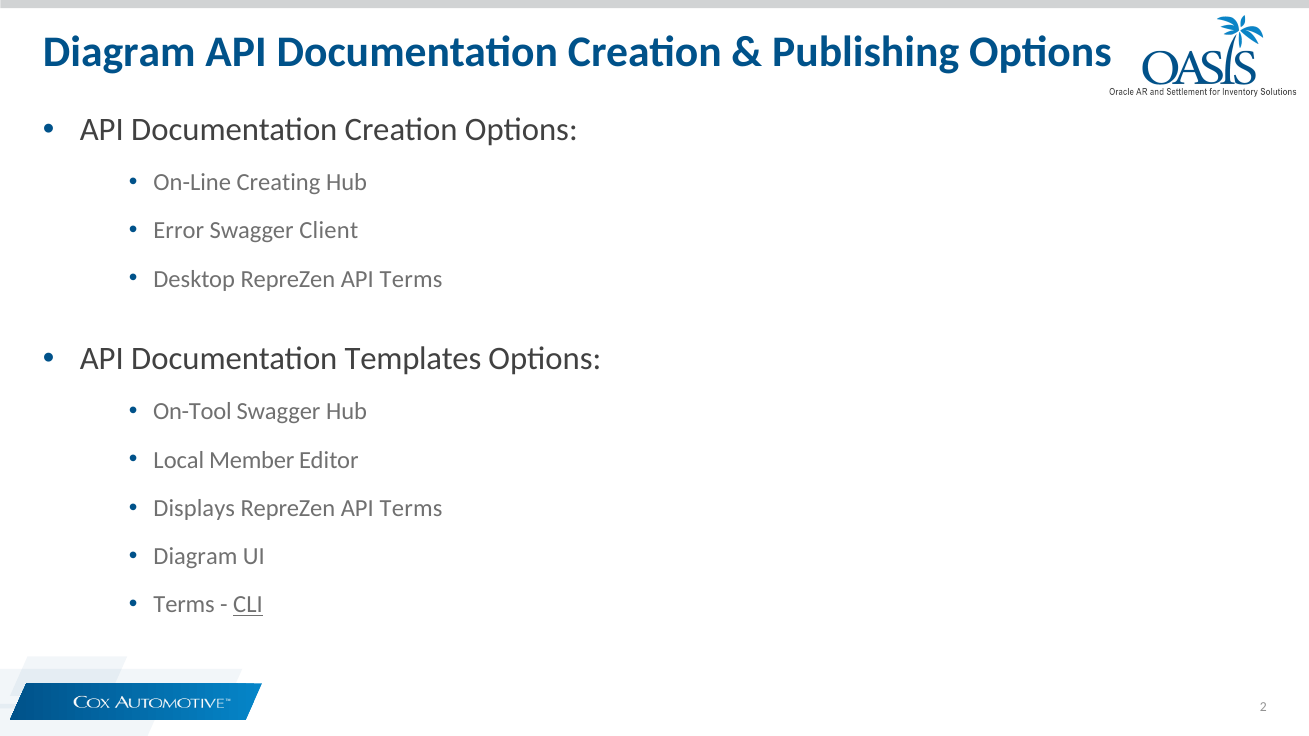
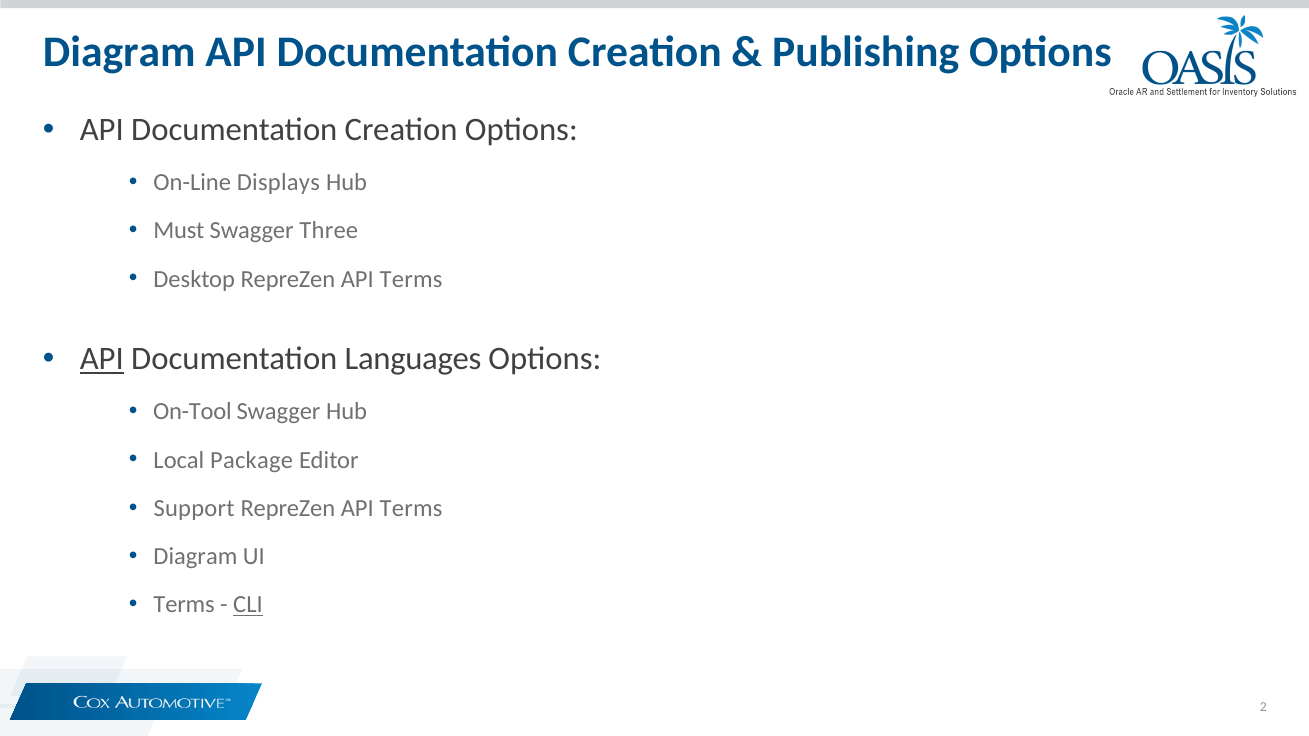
Creating: Creating -> Displays (278, 183)
Error: Error -> Must (179, 231)
Client: Client -> Three (329, 231)
API underline: none -> present (102, 359)
Templates: Templates -> Languages (413, 359)
Member: Member -> Package (252, 460)
Displays: Displays -> Support (194, 508)
